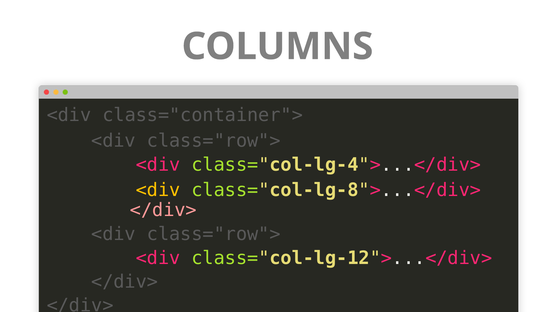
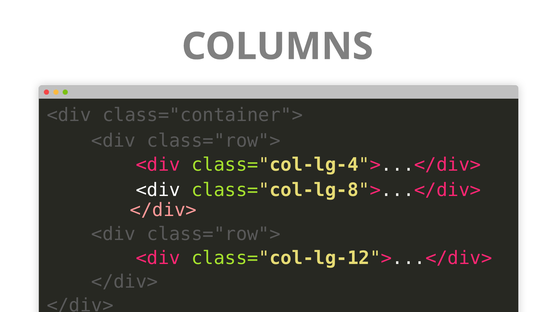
<div colour: yellow -> white (158, 190)
